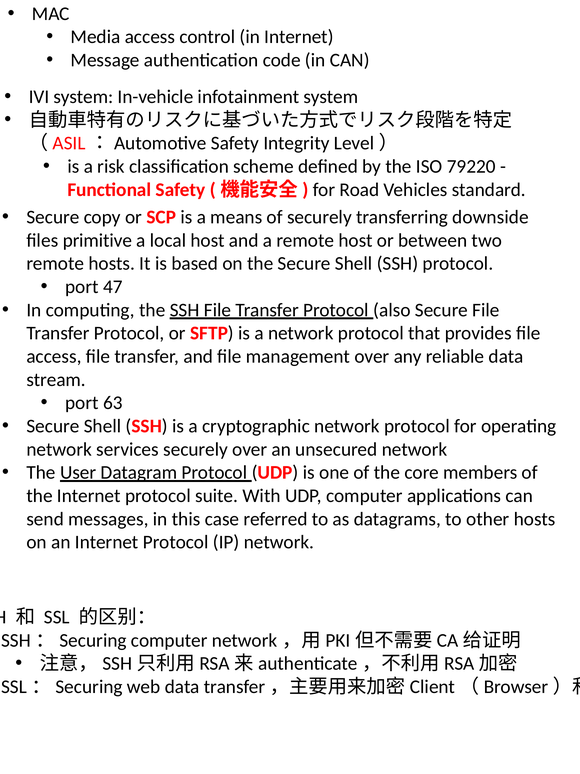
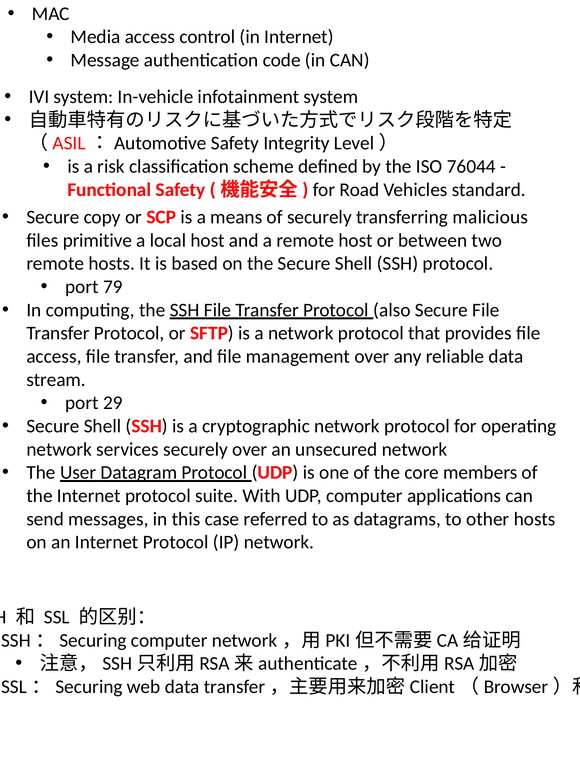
79220: 79220 -> 76044 (471, 166)
downside: downside -> malicious (490, 217)
47: 47 -> 79 (113, 287)
63: 63 -> 29 (113, 403)
